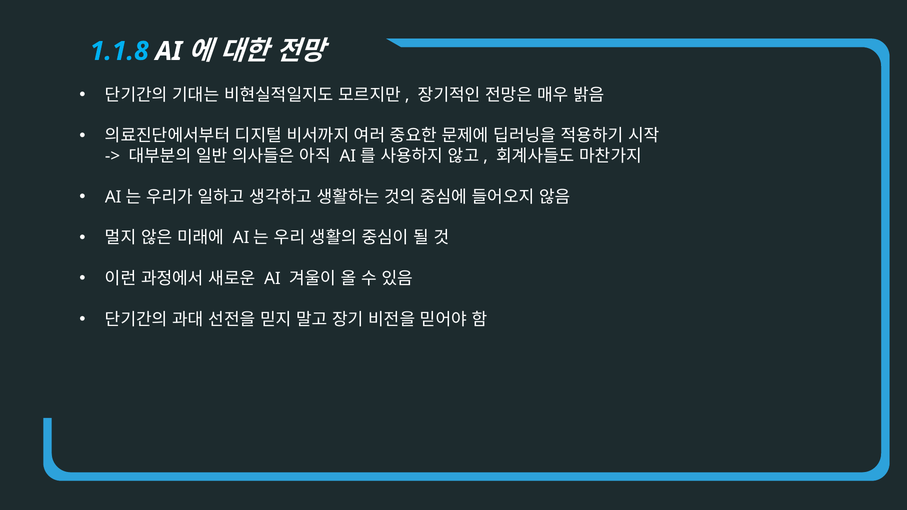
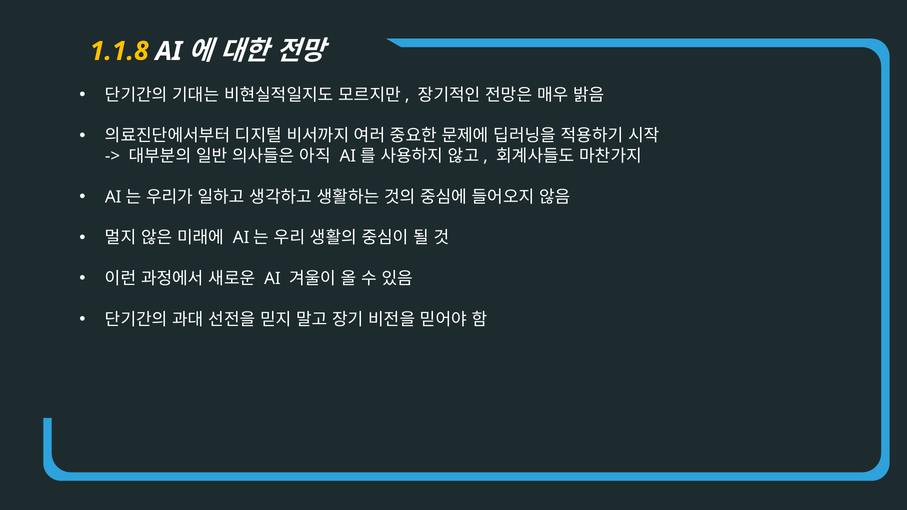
1.1.8 colour: light blue -> yellow (119, 51)
